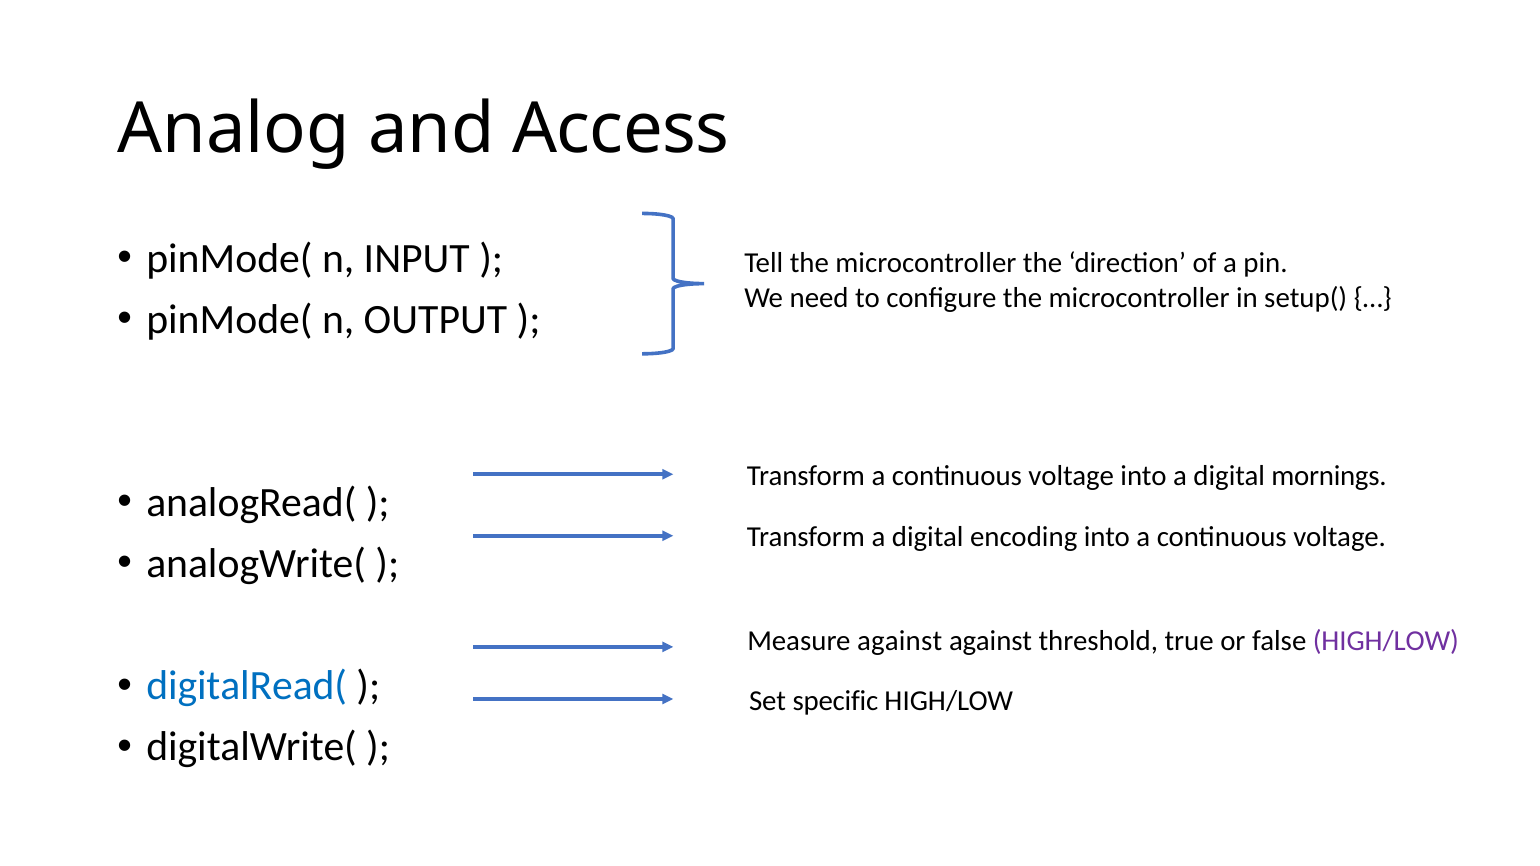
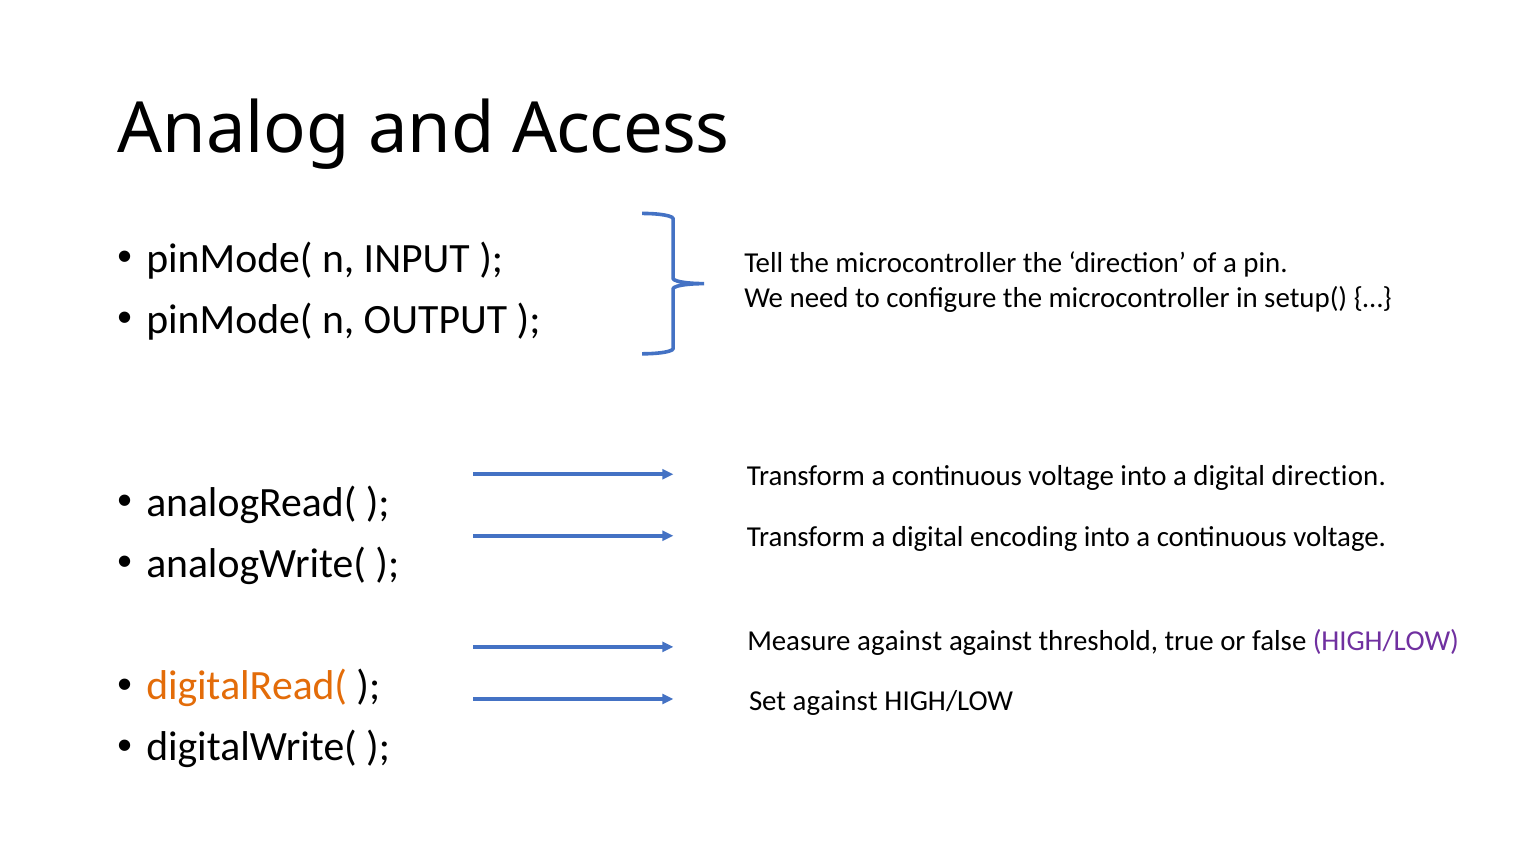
digital mornings: mornings -> direction (1329, 476)
digitalRead( colour: blue -> orange (247, 686)
Set specific: specific -> against (835, 701)
